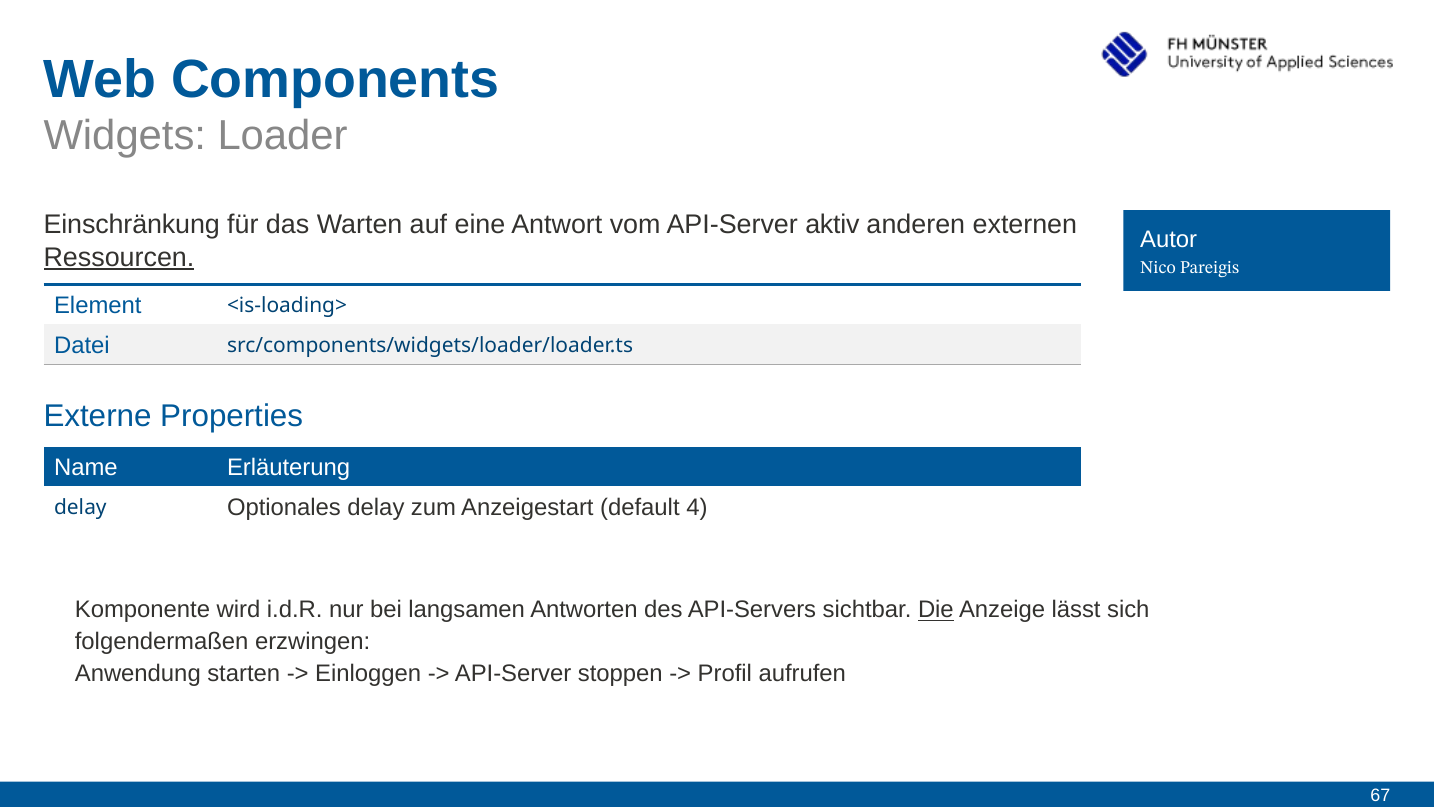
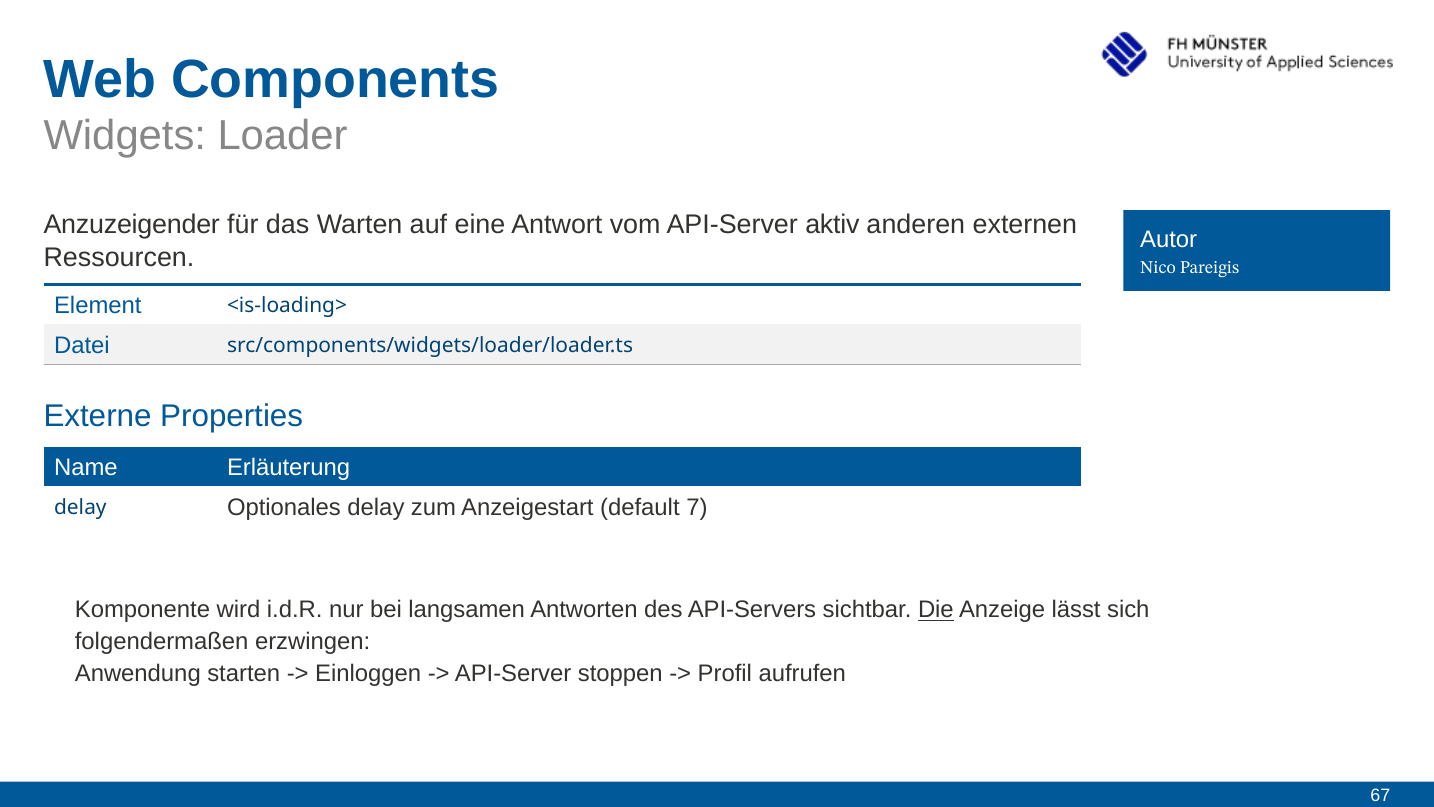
Einschränkung: Einschränkung -> Anzuzeigender (132, 225)
Ressourcen underline: present -> none (119, 257)
4: 4 -> 7 (697, 507)
